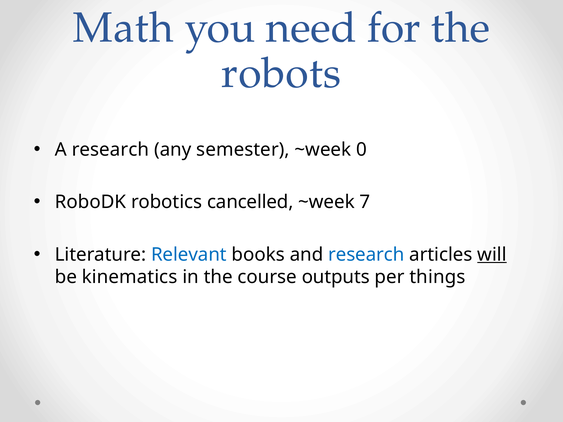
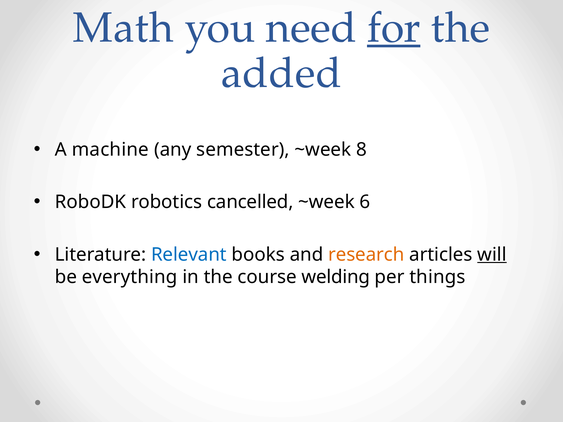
for underline: none -> present (394, 28)
robots: robots -> added (281, 73)
A research: research -> machine (110, 150)
0: 0 -> 8 (361, 150)
7: 7 -> 6 (365, 202)
research colour: blue -> orange (366, 255)
kinematics: kinematics -> everything (130, 277)
outputs: outputs -> welding (336, 277)
